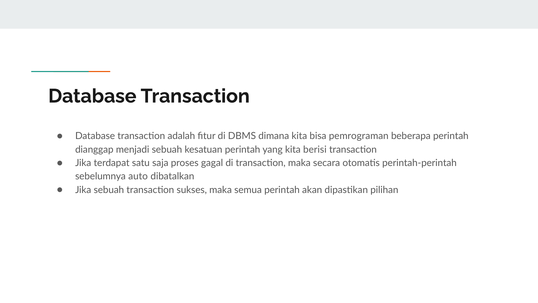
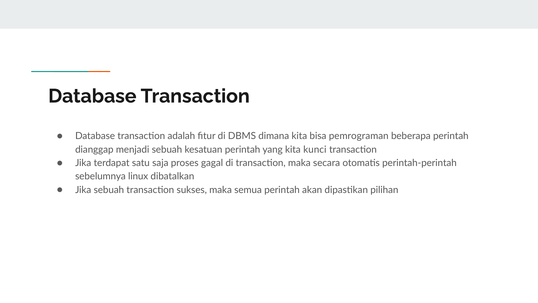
berisi: berisi -> kunci (315, 149)
auto: auto -> linux (138, 176)
